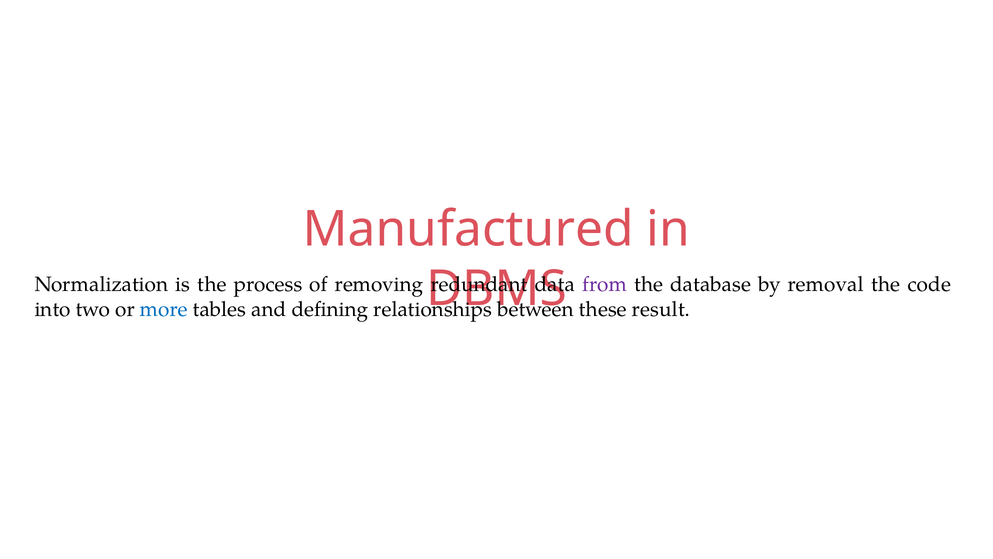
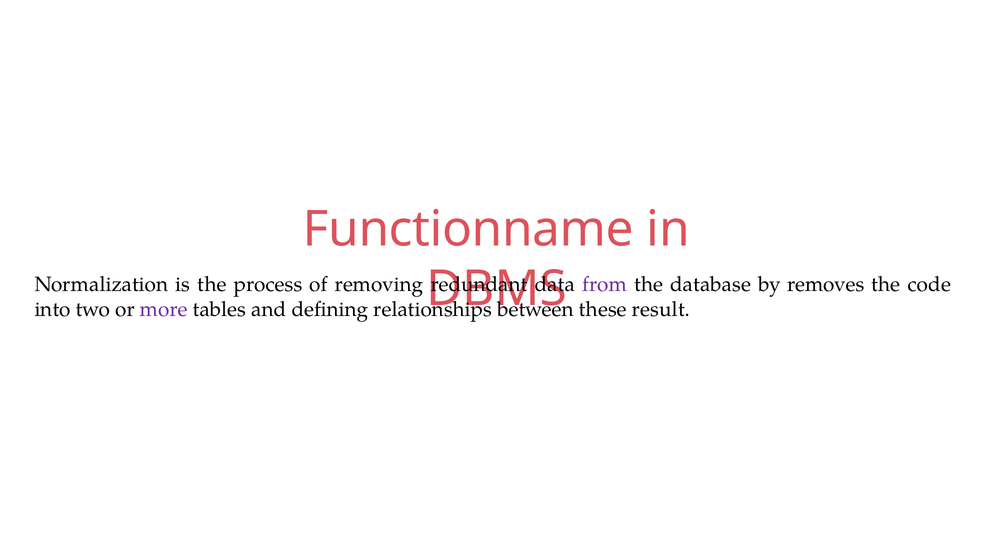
Manufactured: Manufactured -> Functionname (468, 229)
removal: removal -> removes (826, 284)
more colour: blue -> purple (164, 309)
